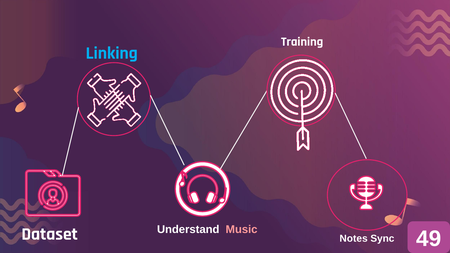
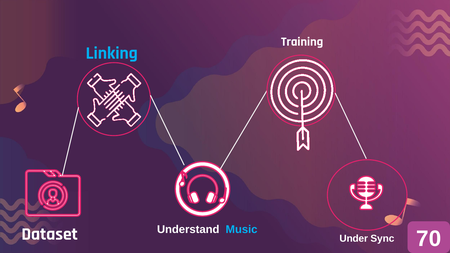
Music colour: pink -> light blue (242, 230)
Notes: Notes -> Under (354, 239)
49: 49 -> 70 (429, 239)
